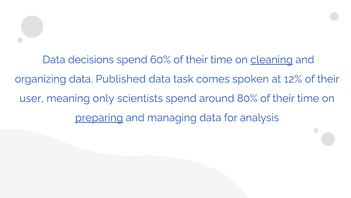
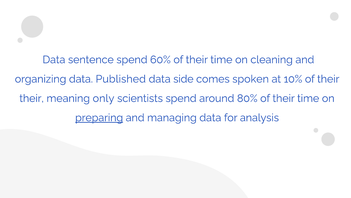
decisions: decisions -> sentence (91, 60)
cleaning underline: present -> none (272, 60)
task: task -> side (183, 79)
12%: 12% -> 10% (293, 79)
user: user -> their (32, 98)
